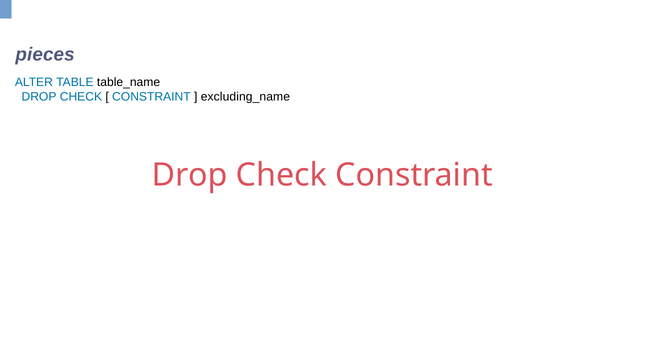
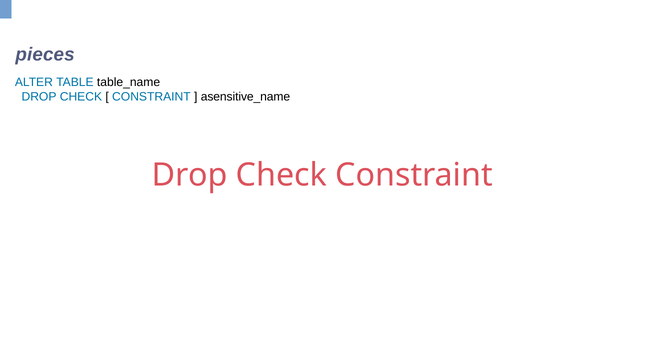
excluding_name: excluding_name -> asensitive_name (245, 97)
